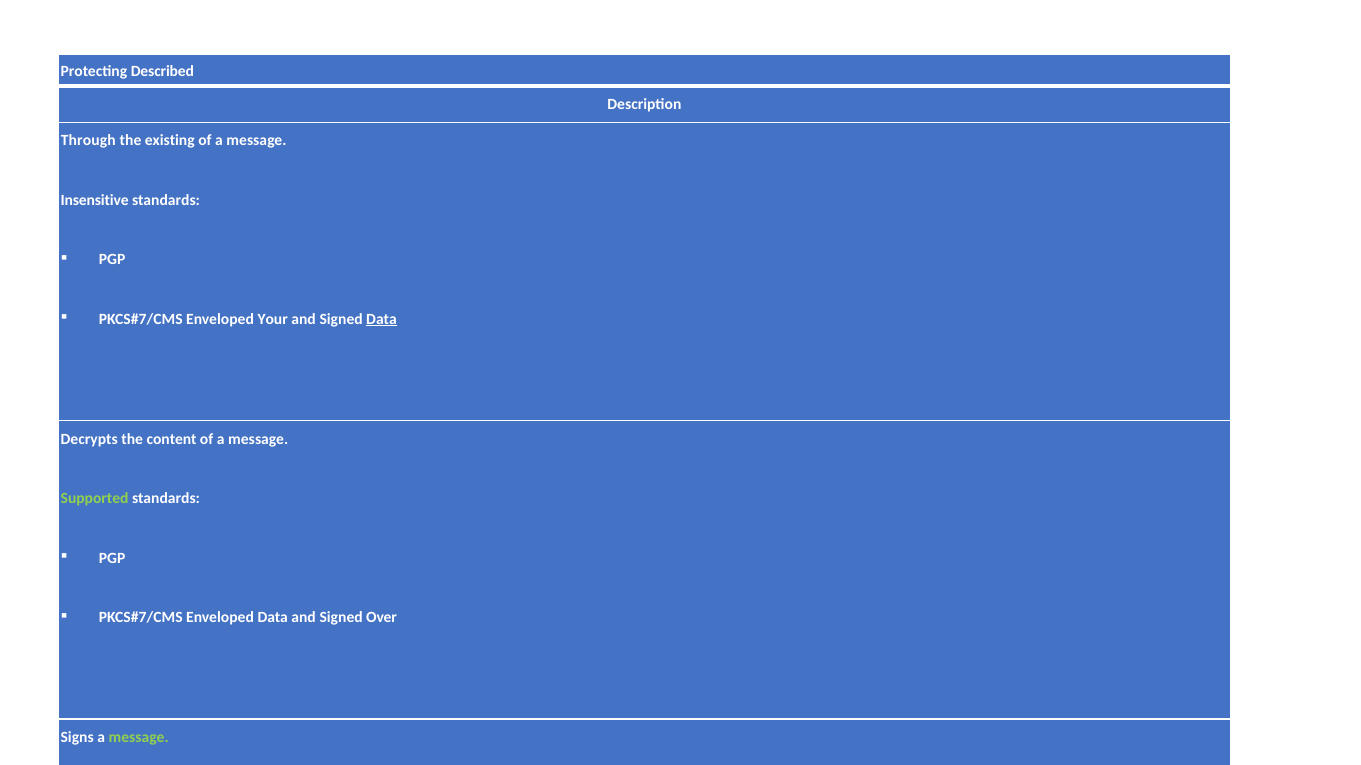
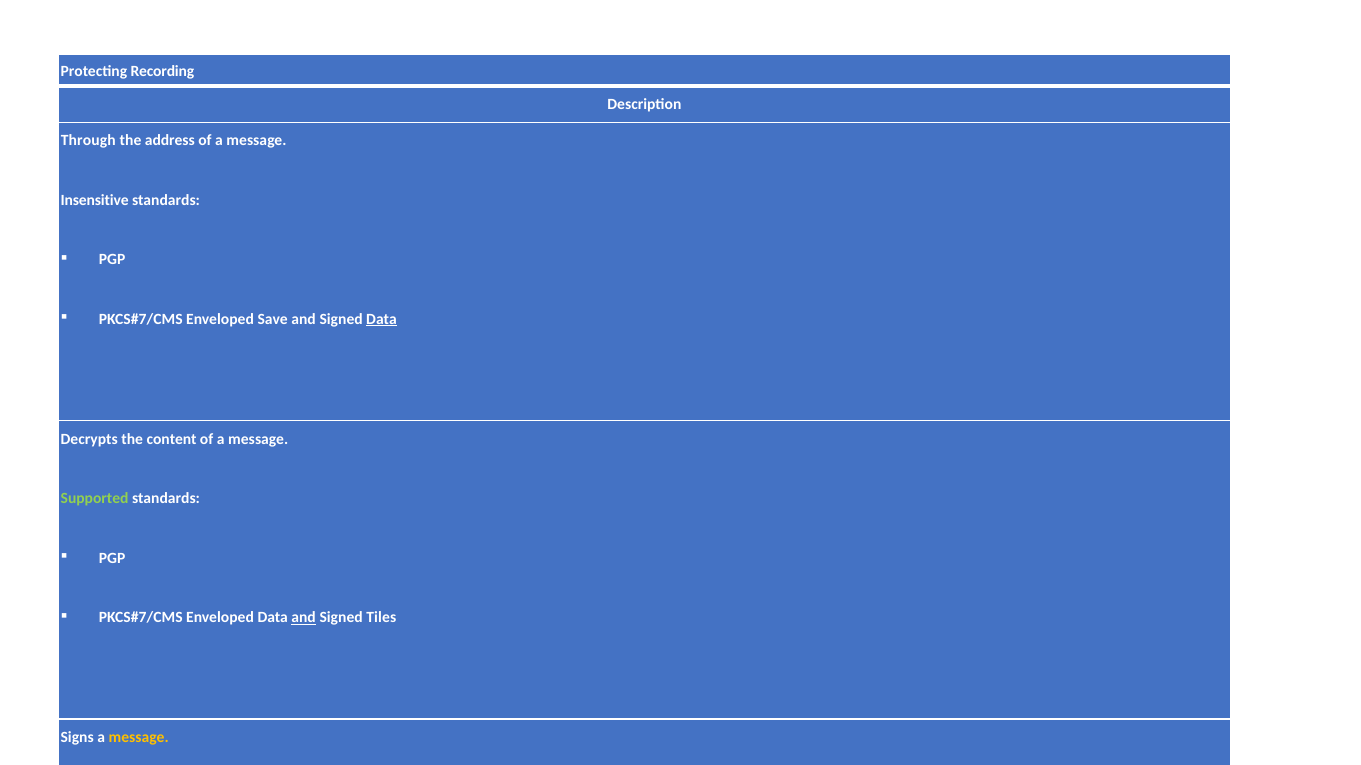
Described: Described -> Recording (162, 72)
existing: existing -> address (170, 141)
Your: Your -> Save (273, 319)
and underline: none -> present (304, 618)
Over: Over -> Tiles (381, 618)
message colour: light green -> yellow (139, 738)
